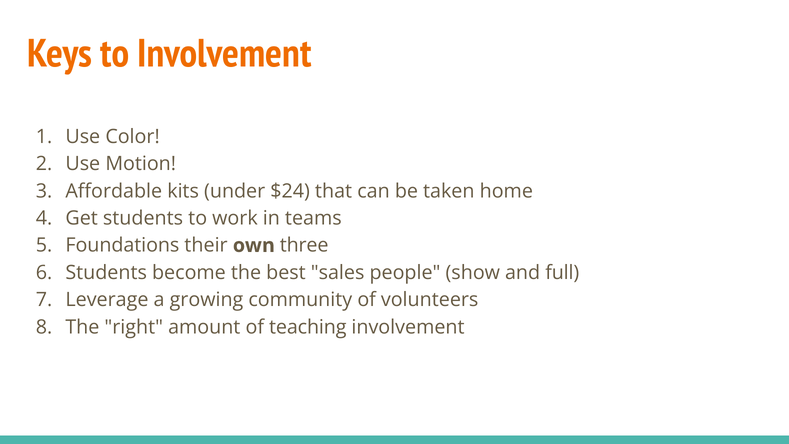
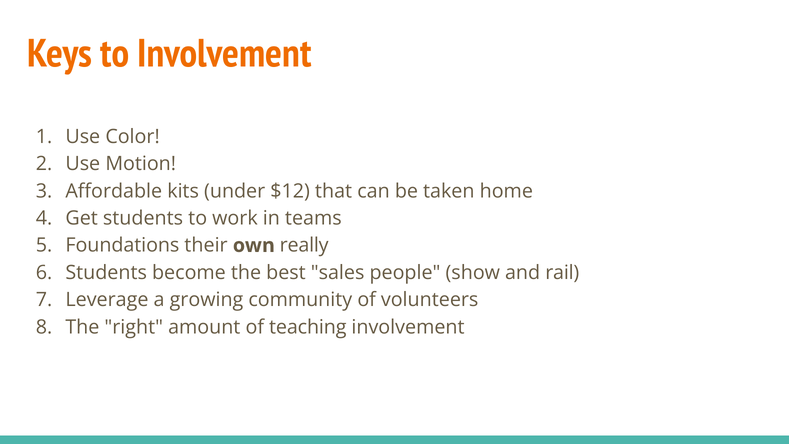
$24: $24 -> $12 (290, 191)
three: three -> really (304, 245)
full: full -> rail (562, 273)
